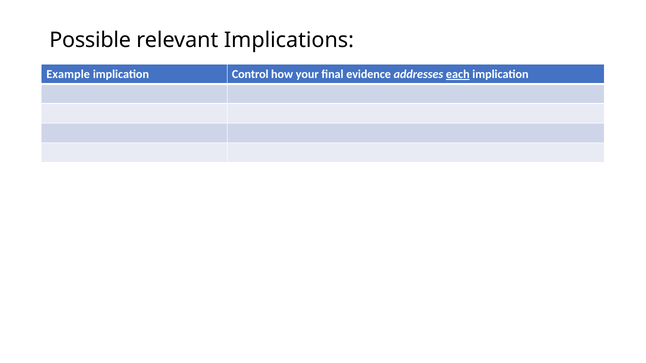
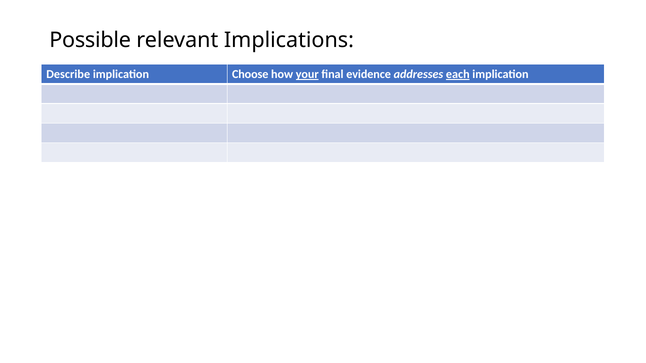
Example: Example -> Describe (68, 74)
Control: Control -> Choose (250, 74)
your underline: none -> present (307, 74)
